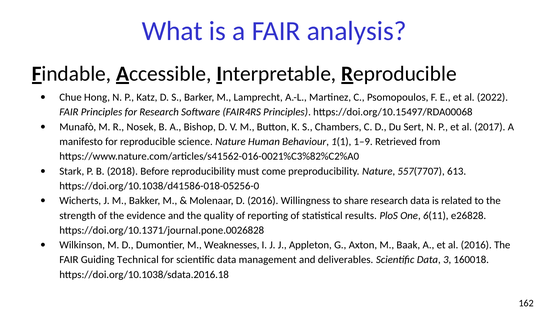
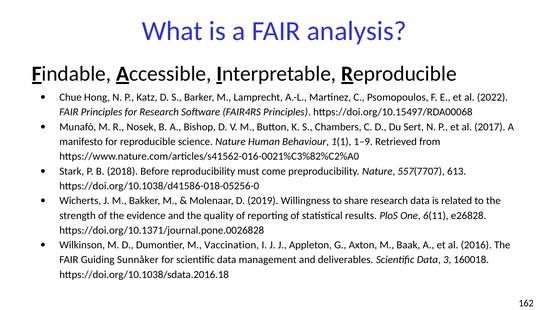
D 2016: 2016 -> 2019 (263, 201)
Weaknesses: Weaknesses -> Vaccination (232, 245)
Technical: Technical -> Sunnåker (138, 260)
